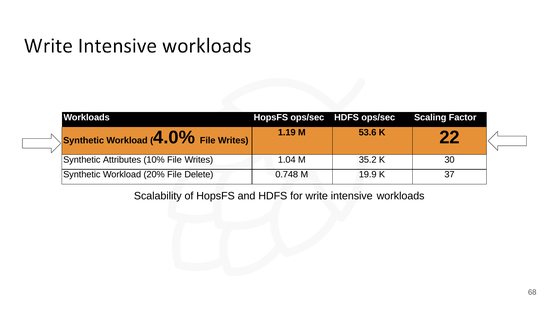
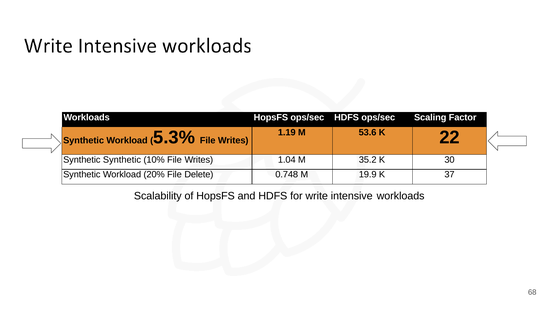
4.0%: 4.0% -> 5.3% (174, 137)
Synthetic Attributes: Attributes -> Synthetic (122, 160)
